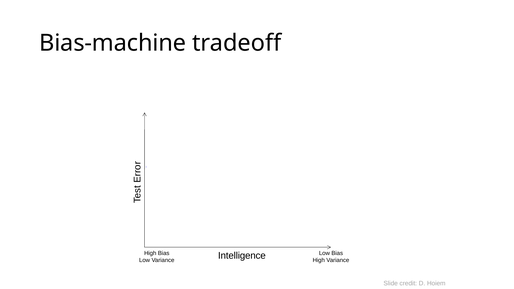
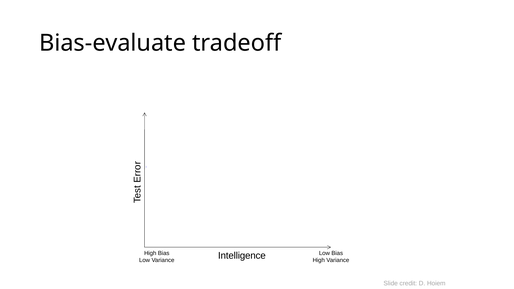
Bias-machine: Bias-machine -> Bias-evaluate (113, 43)
